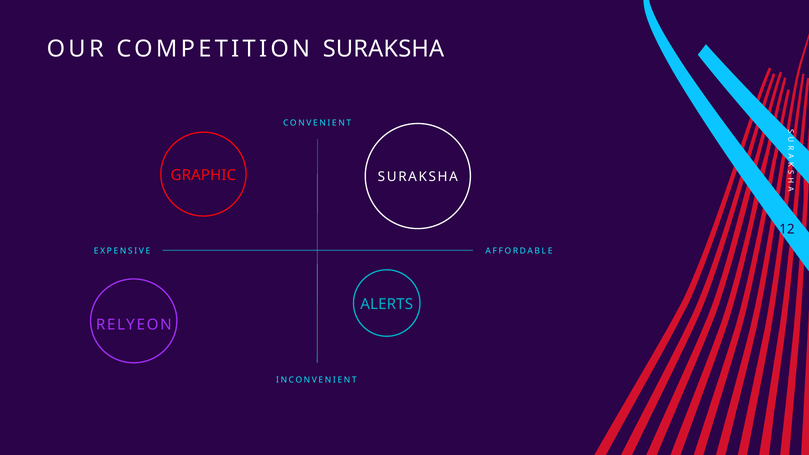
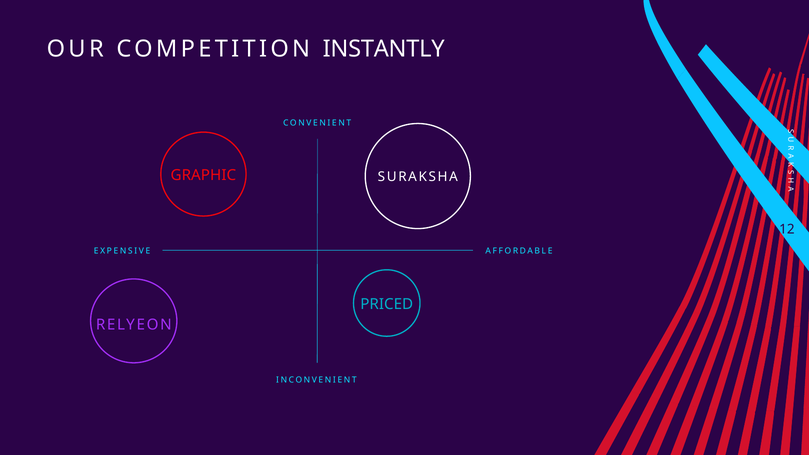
COMPETITION SURAKSHA: SURAKSHA -> INSTANTLY (384, 49)
ALERTS: ALERTS -> PRICED (387, 304)
